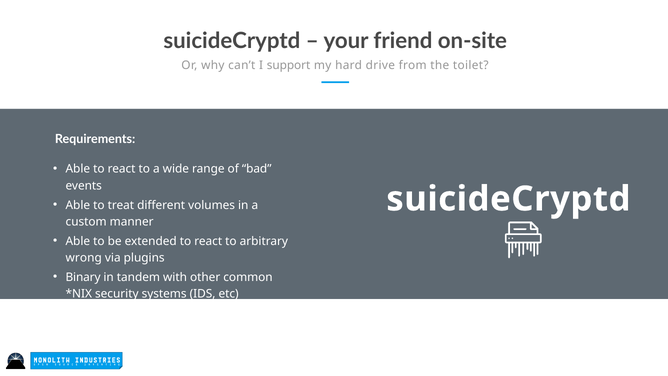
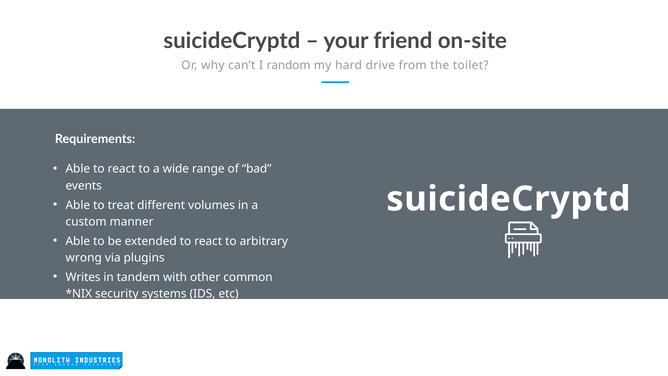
support: support -> random (289, 65)
Binary: Binary -> Writes (83, 277)
